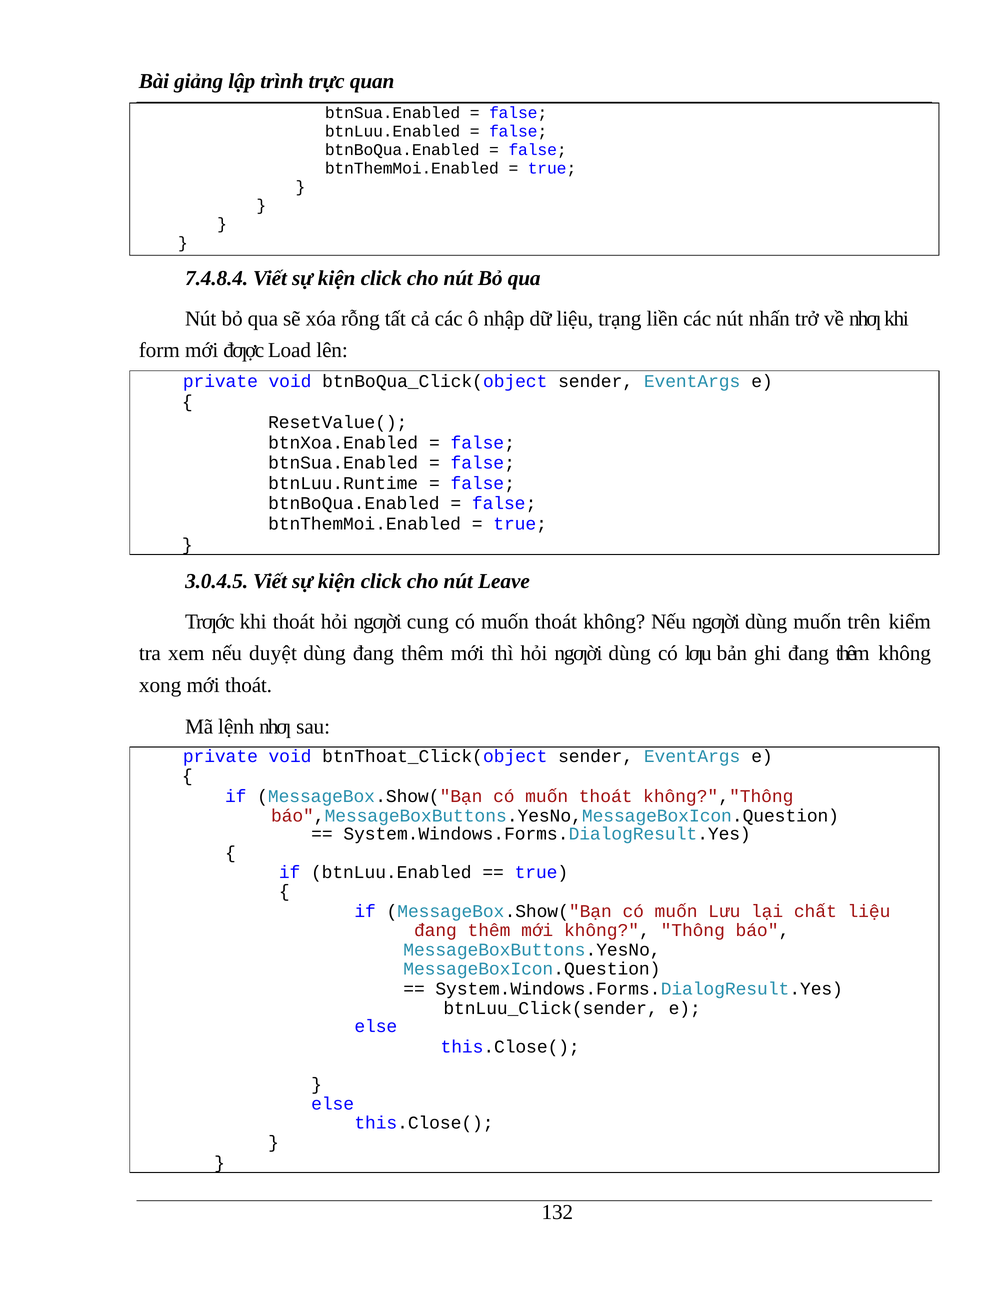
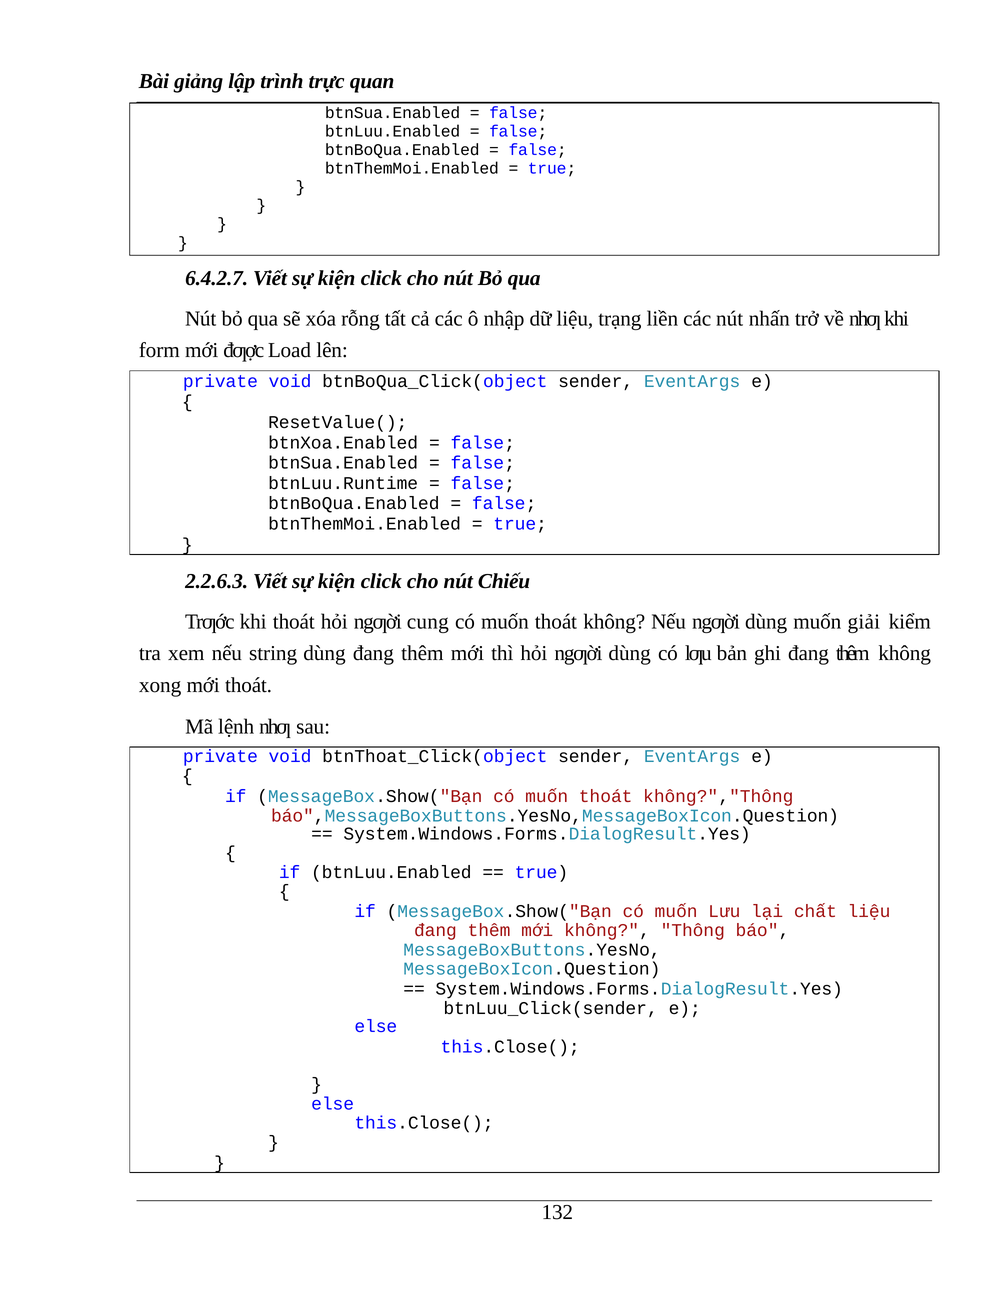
7.4.8.4: 7.4.8.4 -> 6.4.2.7 (217, 278)
3.0.4.5: 3.0.4.5 -> 2.2.6.3 (217, 581)
Leave: Leave -> Chiếu (504, 581)
trên: trên -> giải (864, 622)
duyệt: duyệt -> string (273, 653)
